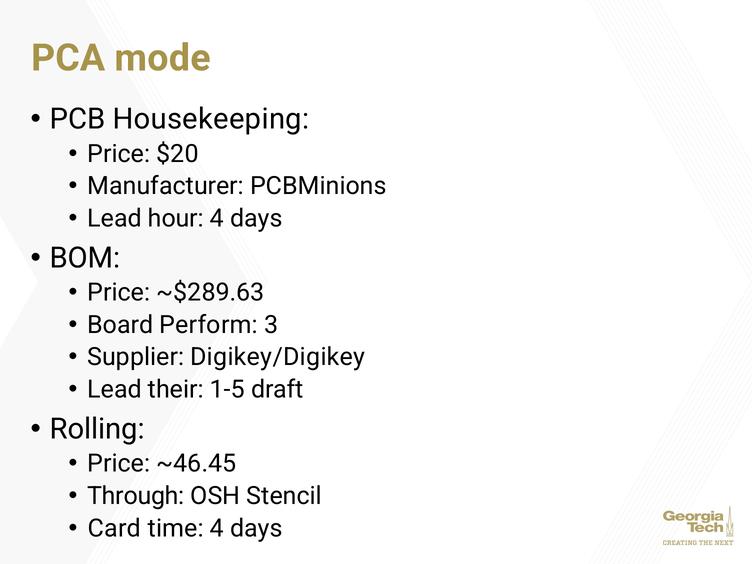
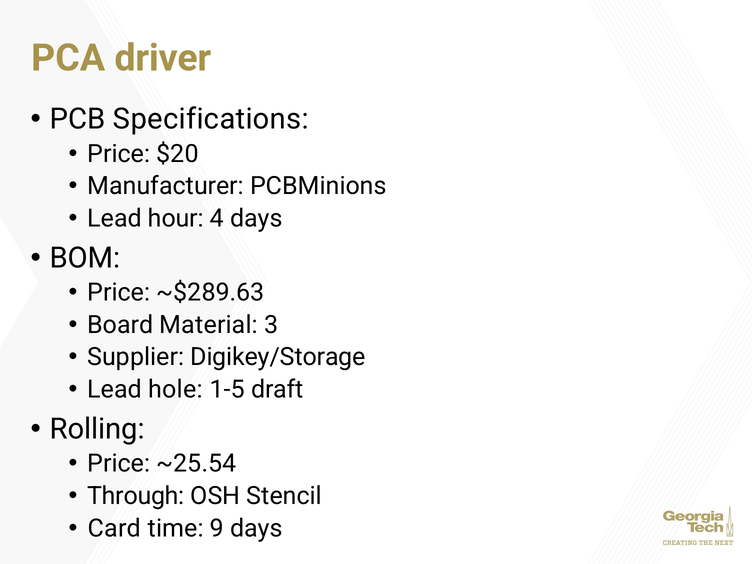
mode: mode -> driver (163, 58)
Housekeeping: Housekeeping -> Specifications (211, 119)
Perform: Perform -> Material (209, 325)
Digikey/Digikey: Digikey/Digikey -> Digikey/Storage (278, 357)
their: their -> hole (176, 389)
~46.45: ~46.45 -> ~25.54 (196, 464)
time 4: 4 -> 9 (217, 528)
